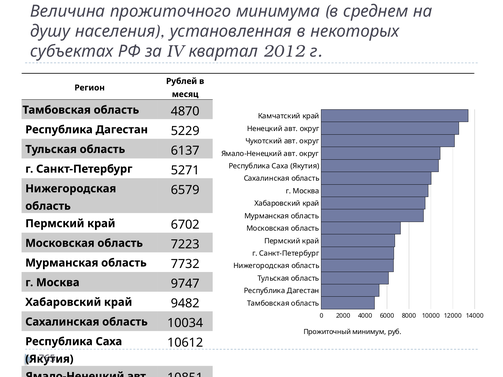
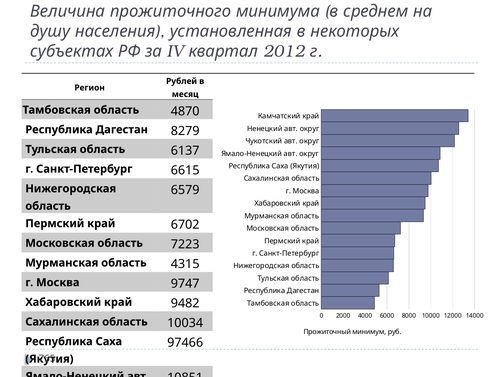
5229: 5229 -> 8279 (185, 131)
5271: 5271 -> 6615 (185, 170)
7732: 7732 -> 4315 (185, 264)
10612: 10612 -> 97466 (185, 343)
